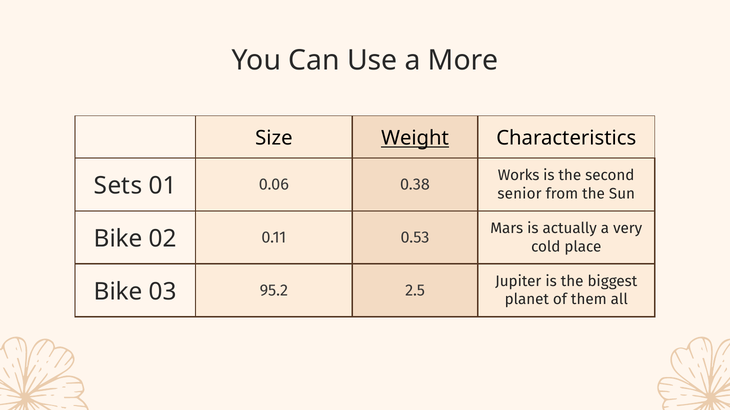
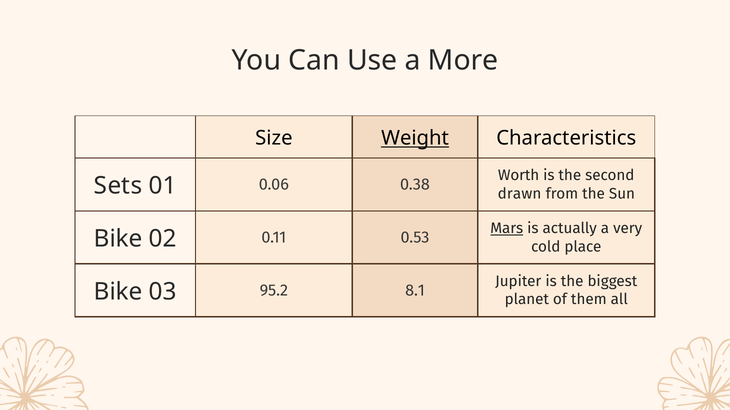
Works: Works -> Worth (519, 176)
senior: senior -> drawn (520, 194)
Mars underline: none -> present (507, 229)
2.5: 2.5 -> 8.1 (415, 291)
